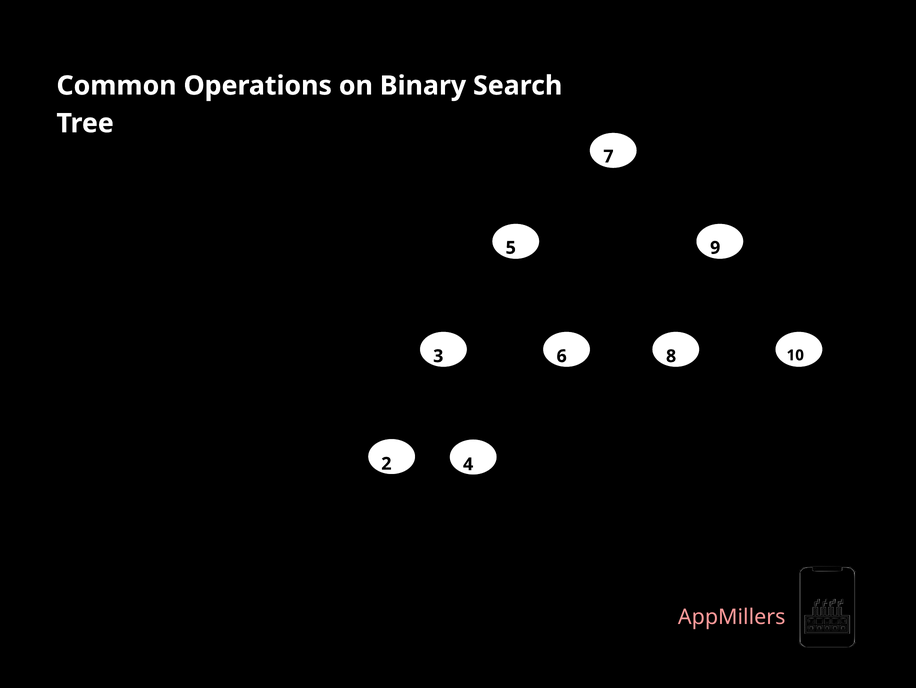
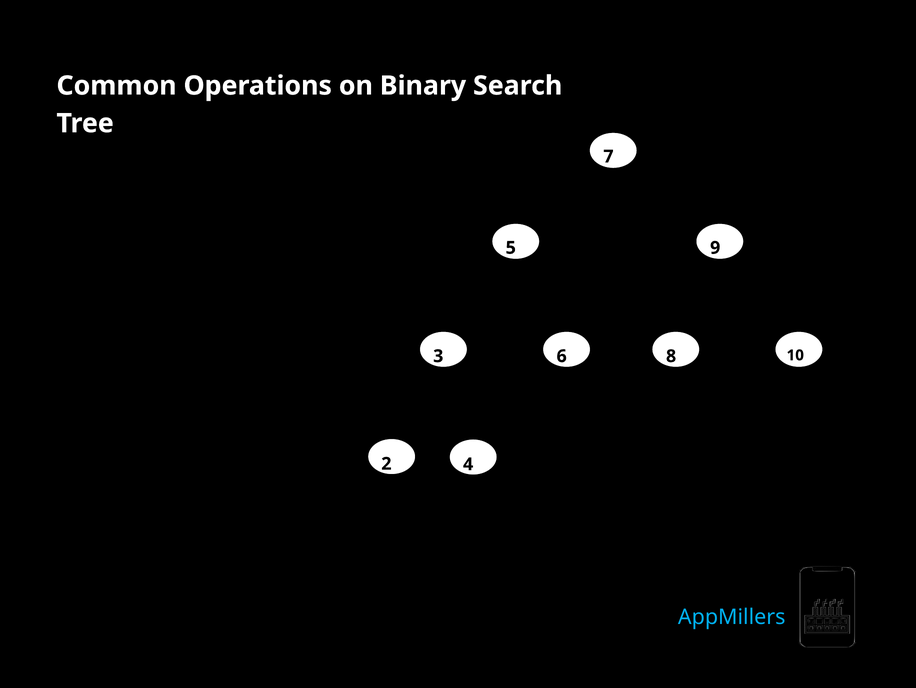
AppMillers colour: pink -> light blue (732, 617)
